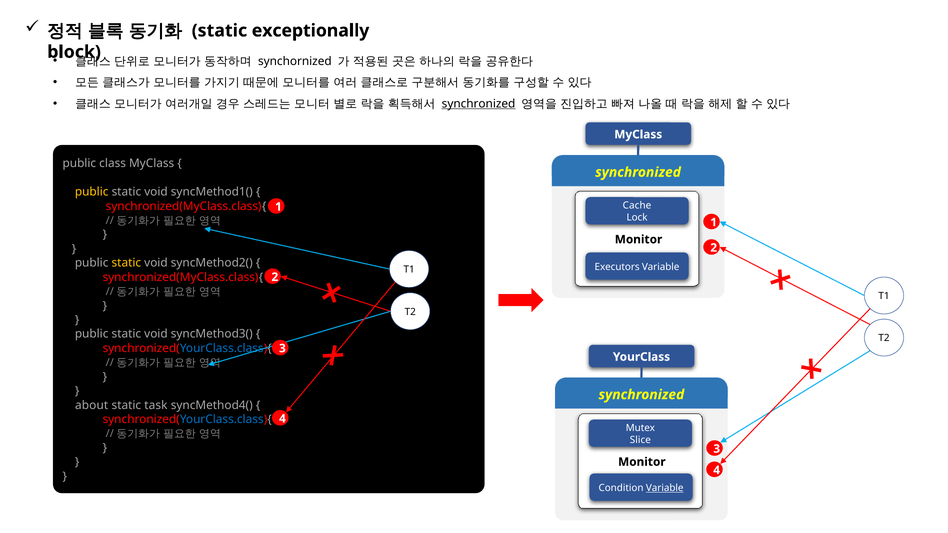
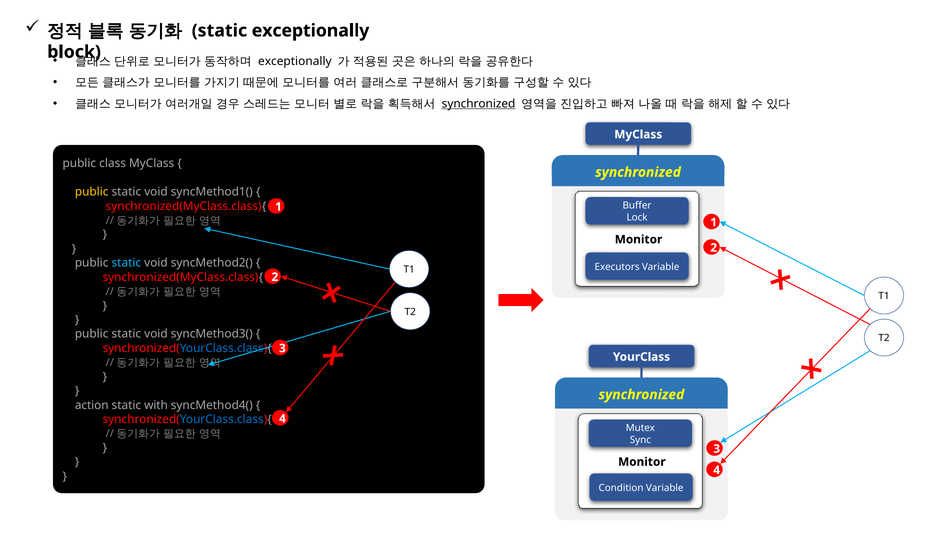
synchornized: synchornized -> exceptionally (295, 61)
Cache: Cache -> Buffer (637, 206)
static colour: yellow -> light blue (126, 263)
about: about -> action (92, 405)
task: task -> with (156, 405)
Slice: Slice -> Sync (640, 440)
Variable underline: present -> none (665, 488)
